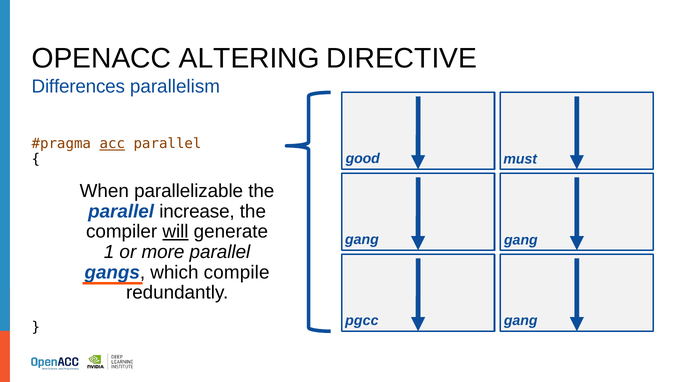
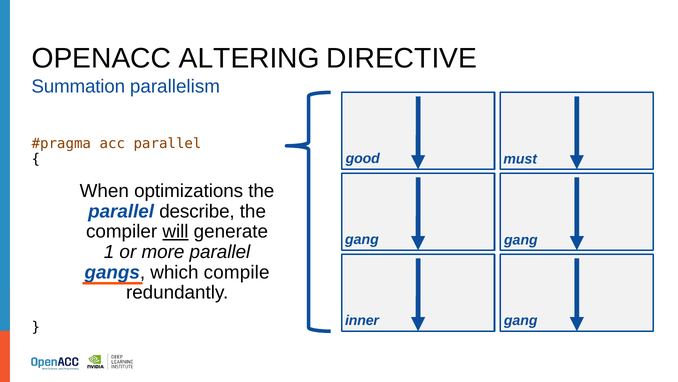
Differences: Differences -> Summation (78, 86)
acc underline: present -> none (112, 144)
parallelizable: parallelizable -> optimizations (189, 191)
increase: increase -> describe (197, 211)
pgcc: pgcc -> inner (362, 320)
